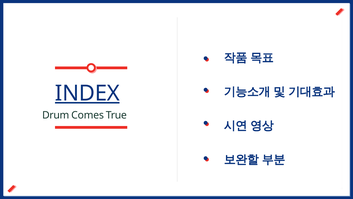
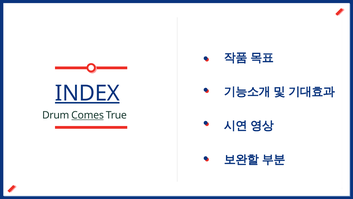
Comes underline: none -> present (88, 115)
